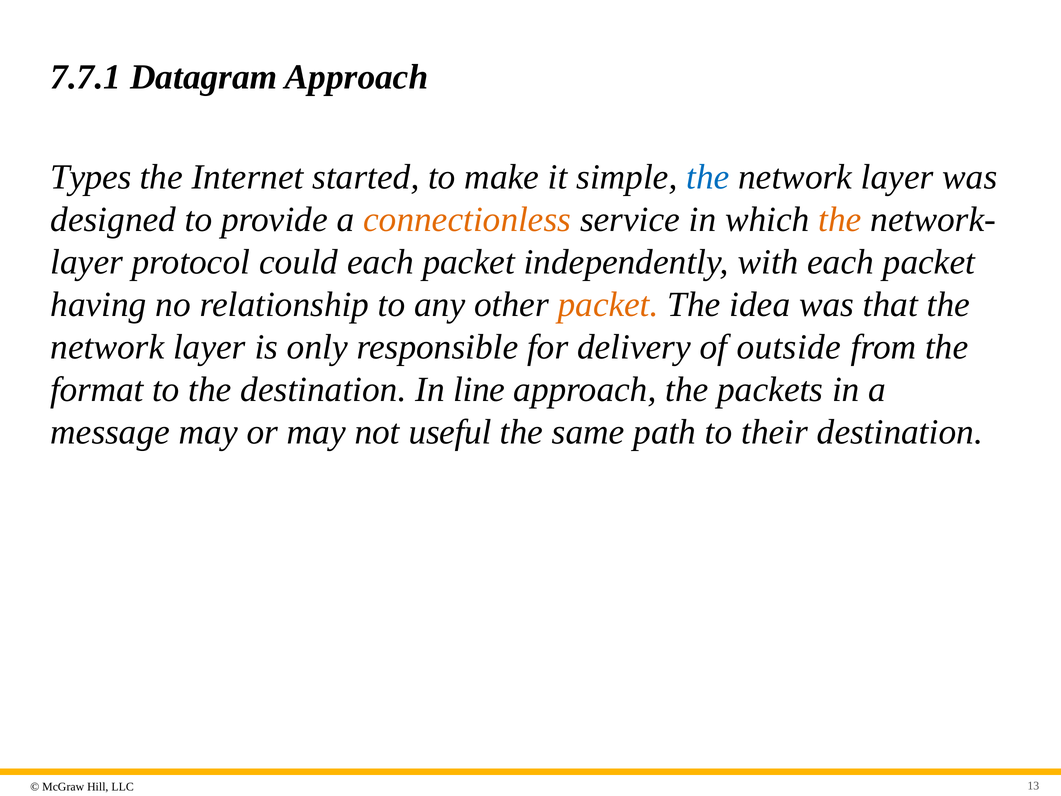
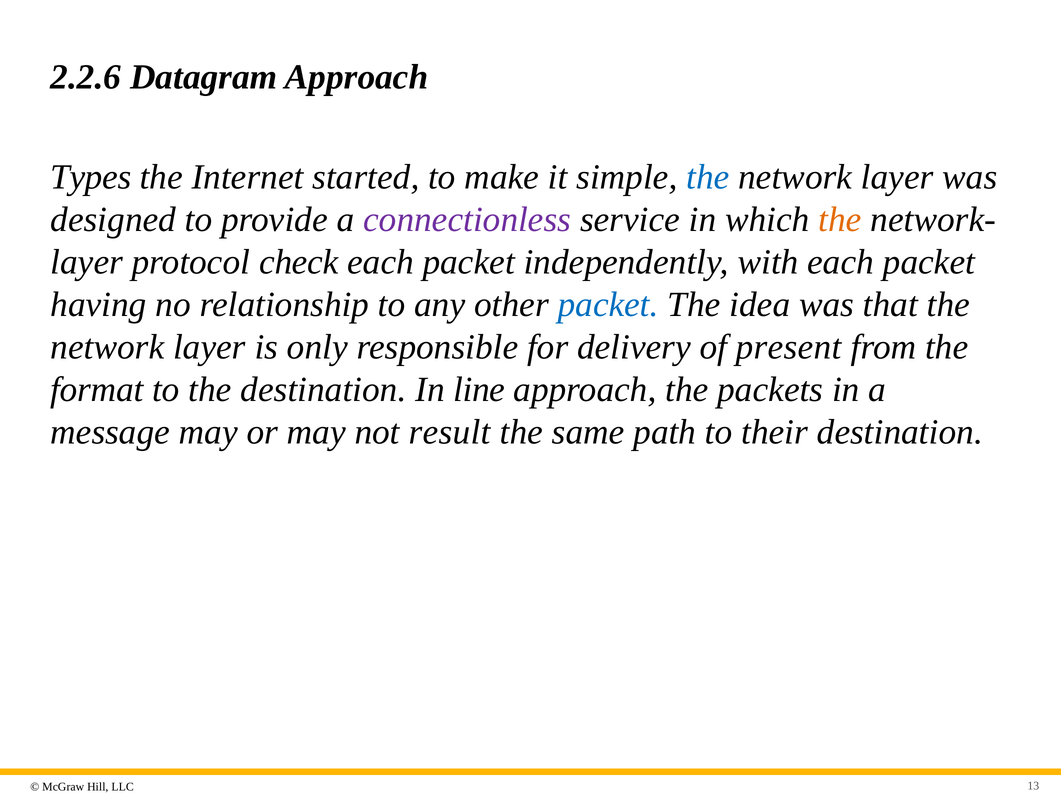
7.7.1: 7.7.1 -> 2.2.6 (86, 77)
connectionless colour: orange -> purple (467, 220)
could: could -> check (299, 262)
packet colour: orange -> blue (608, 304)
outside: outside -> present (789, 347)
useful: useful -> result (450, 432)
